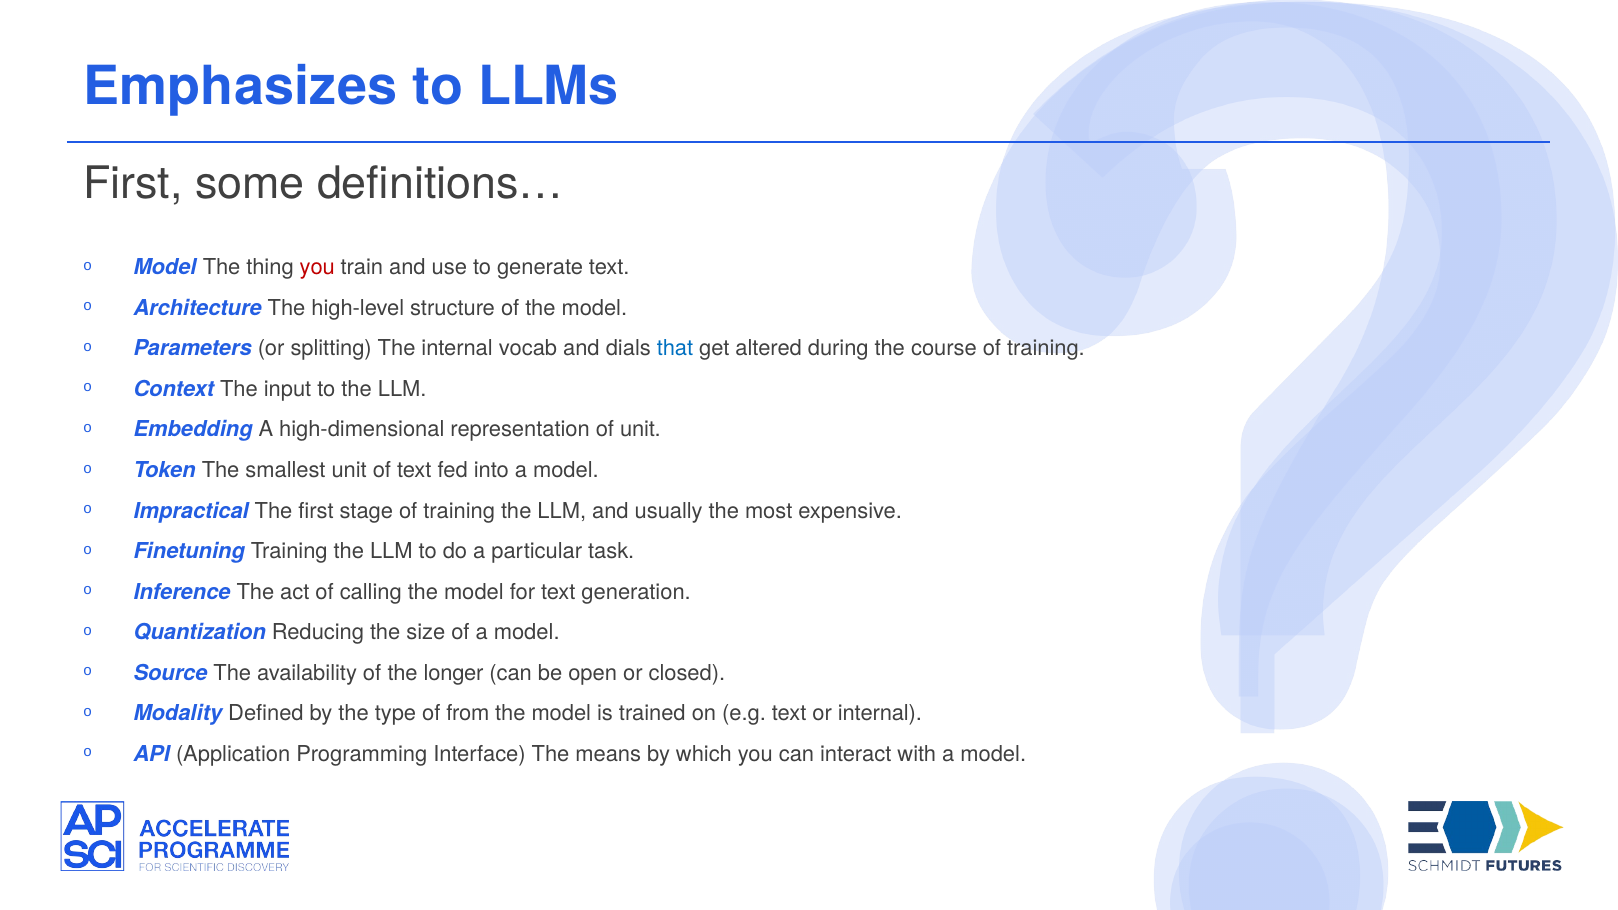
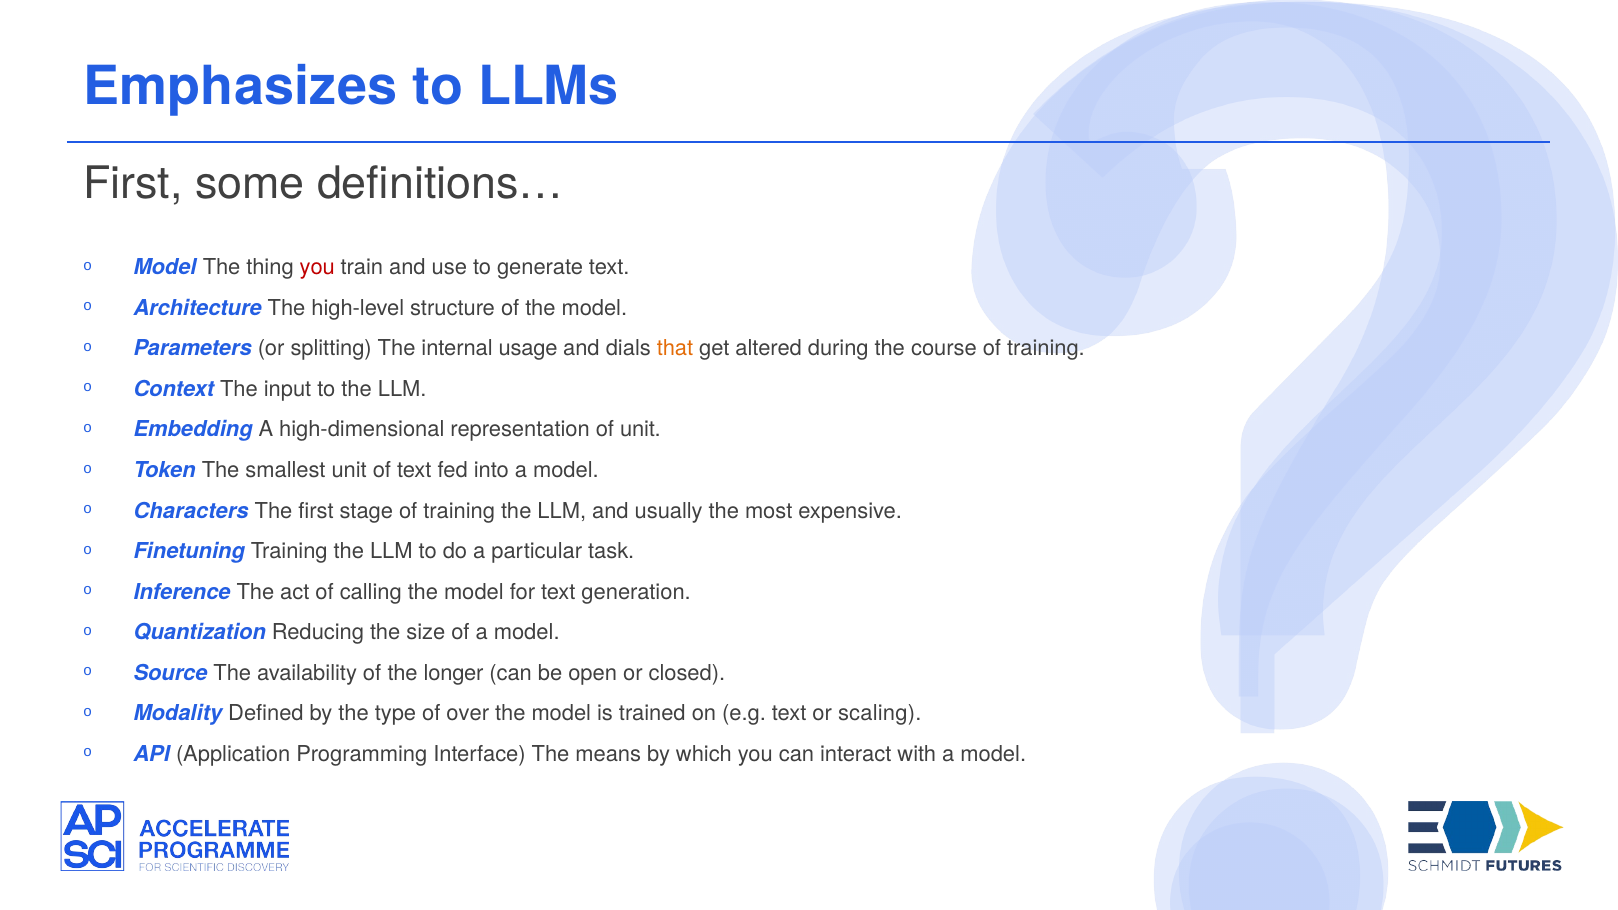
vocab: vocab -> usage (528, 349)
that colour: blue -> orange (675, 349)
Impractical: Impractical -> Characters (191, 511)
from: from -> over (468, 714)
or internal: internal -> scaling (880, 714)
